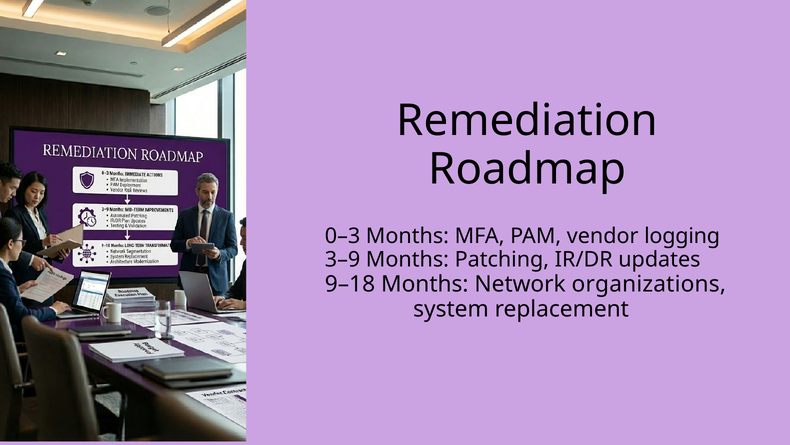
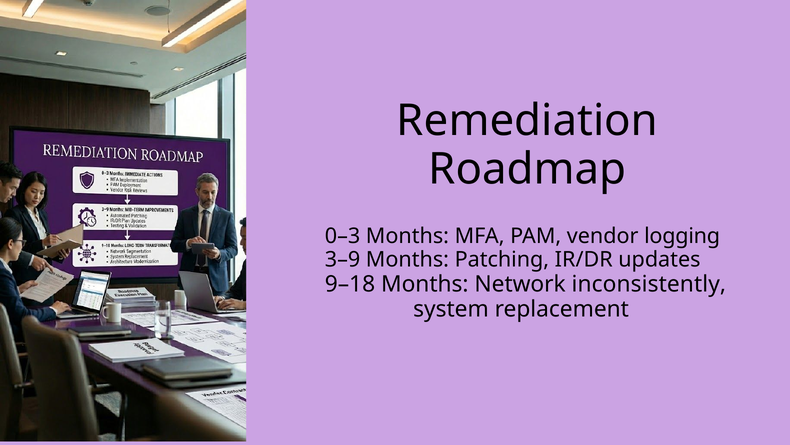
organizations: organizations -> inconsistently (649, 284)
